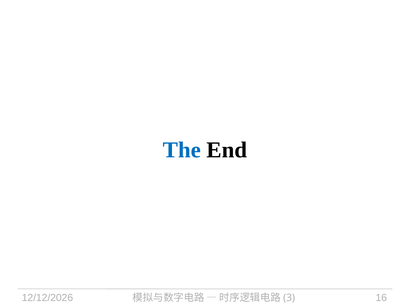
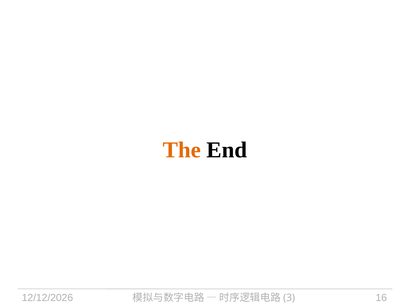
The colour: blue -> orange (182, 150)
